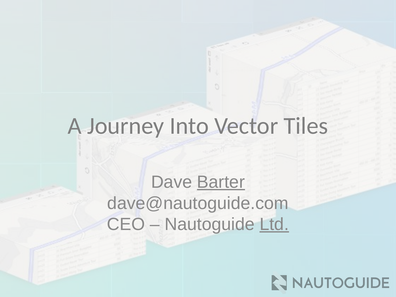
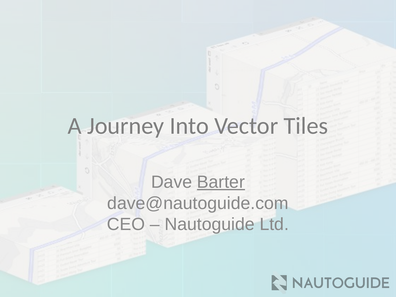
Ltd underline: present -> none (274, 224)
